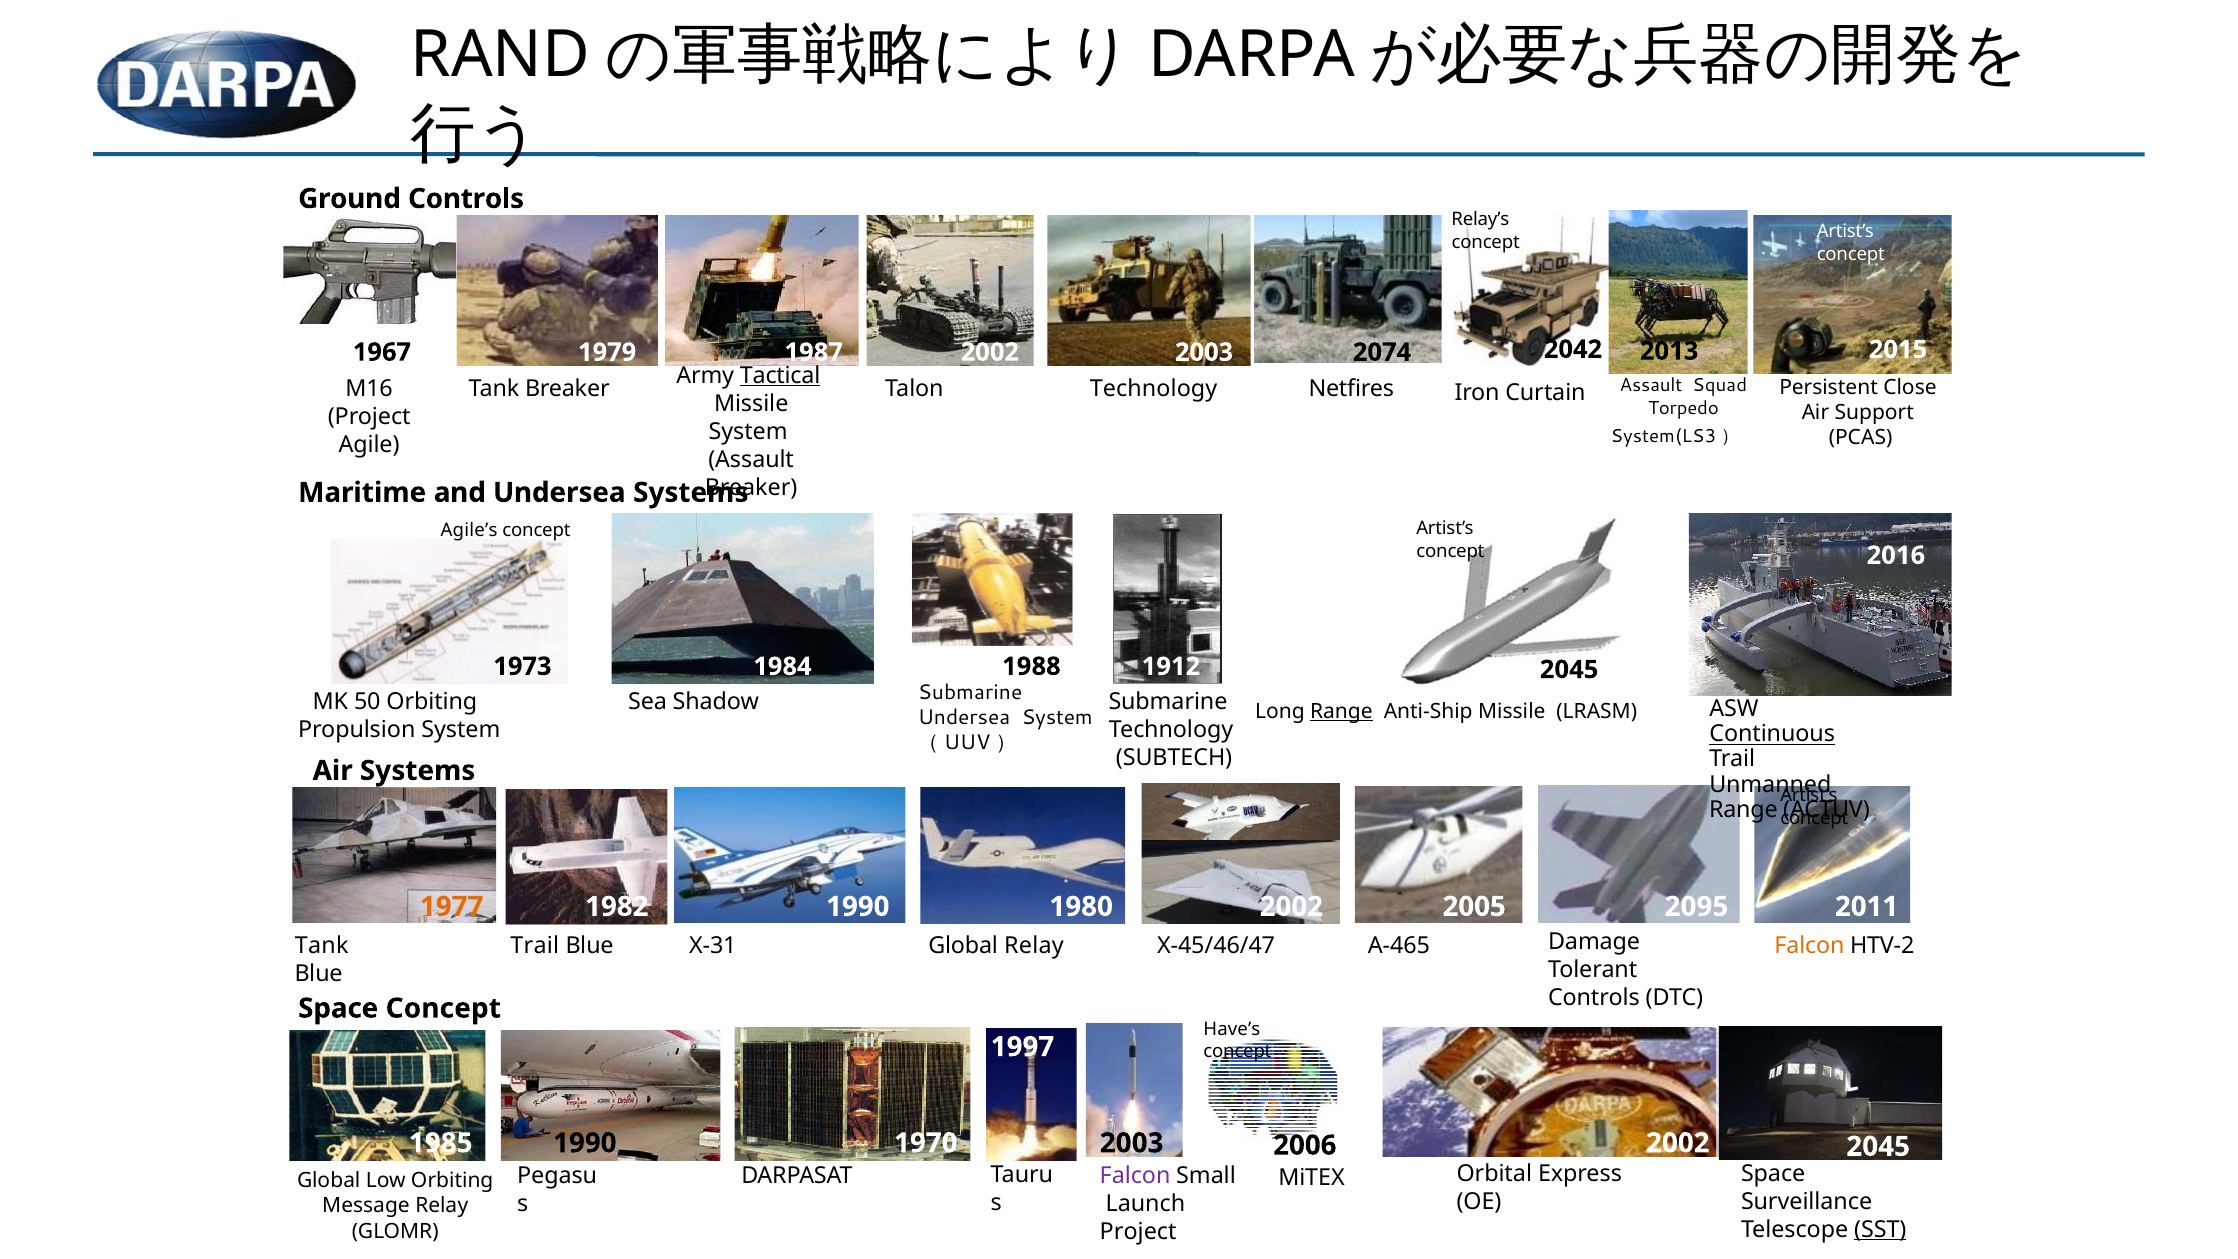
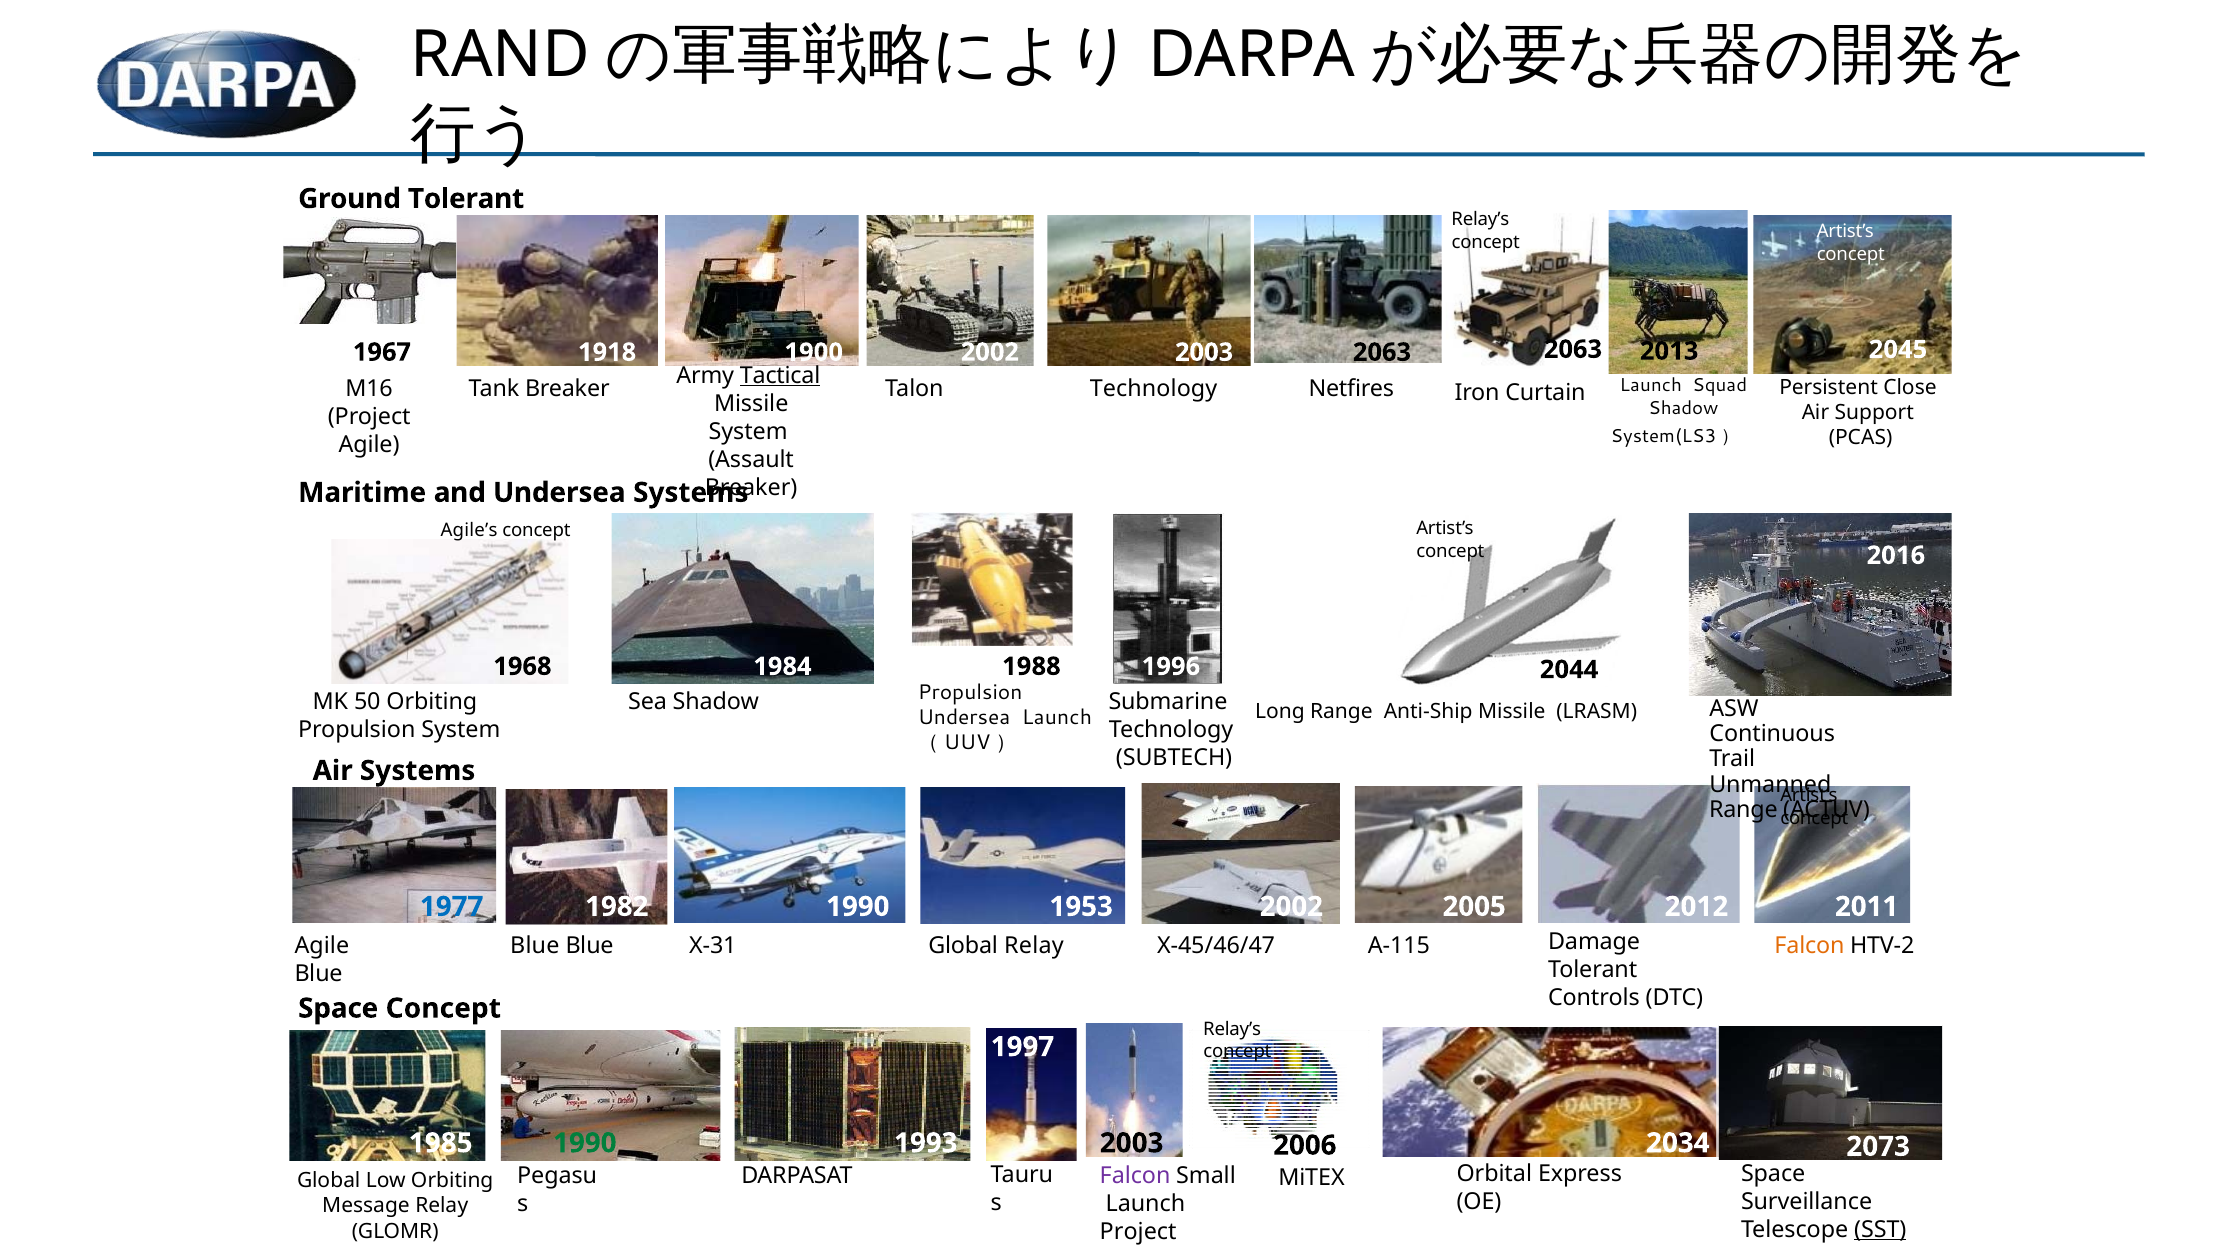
Ground Controls: Controls -> Tolerant (466, 199)
2015: 2015 -> 2045 (1898, 350)
1979: 1979 -> 1918 (607, 352)
1987: 1987 -> 1900 (814, 352)
2074: 2074 -> 2063 (1382, 352)
2002 2042: 2042 -> 2063 (1573, 349)
Assault: Assault -> Launch (1651, 386)
Torpedo: Torpedo -> Shadow (1683, 408)
1973: 1973 -> 1968 (522, 666)
1912: 1912 -> 1996 (1171, 666)
2045: 2045 -> 2044 (1569, 670)
Submarine: Submarine -> Propulsion (970, 692)
Range underline: present -> none (1341, 711)
Undersea System: System -> Launch (1057, 717)
Continuous underline: present -> none (1772, 734)
1977 colour: orange -> blue (452, 907)
1980: 1980 -> 1953 (1081, 907)
2095: 2095 -> 2012 (1696, 907)
Tank: Tank -> Agile (322, 946)
Trail: Trail -> Blue (535, 946)
A-465: A-465 -> A-115 (1399, 946)
Have’s: Have’s -> Relay’s (1232, 1029)
1990 colour: black -> green (585, 1143)
1970: 1970 -> 1993 (926, 1143)
2002: 2002 -> 2034 (1678, 1143)
2045: 2045 -> 2073 (1878, 1146)
